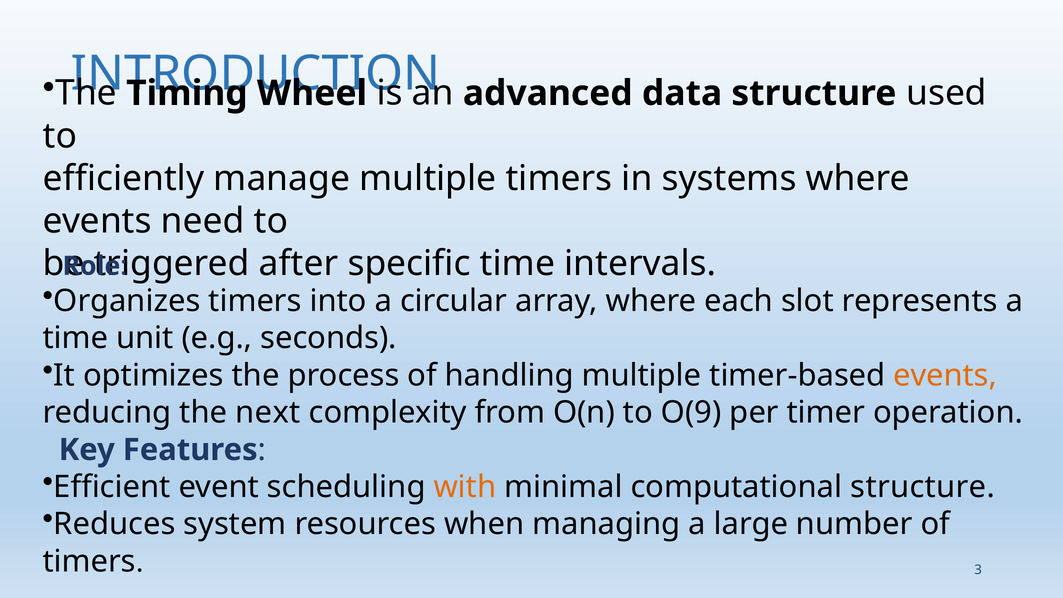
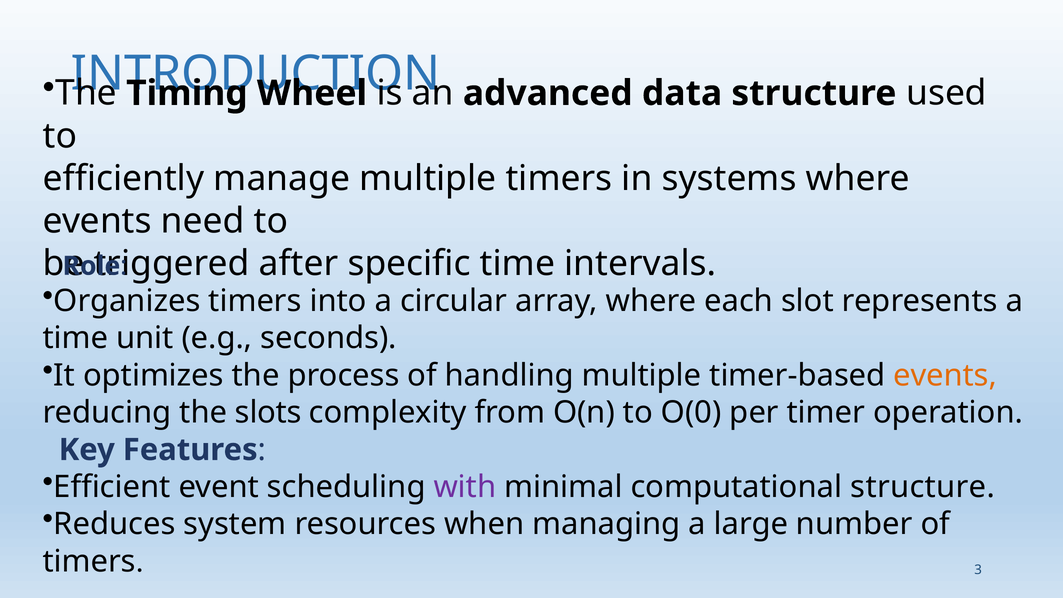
next: next -> slots (268, 413)
O(9: O(9 -> O(0 (691, 413)
with colour: orange -> purple (465, 487)
